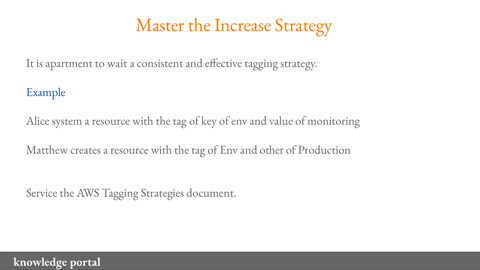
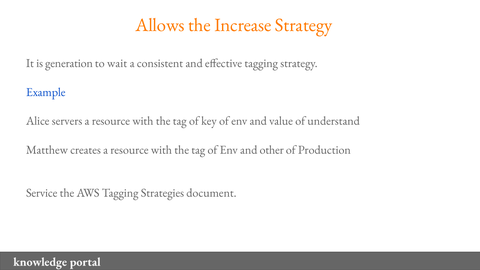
Master: Master -> Allows (160, 25)
apartment: apartment -> generation (69, 63)
system: system -> servers (67, 121)
monitoring: monitoring -> understand (334, 121)
